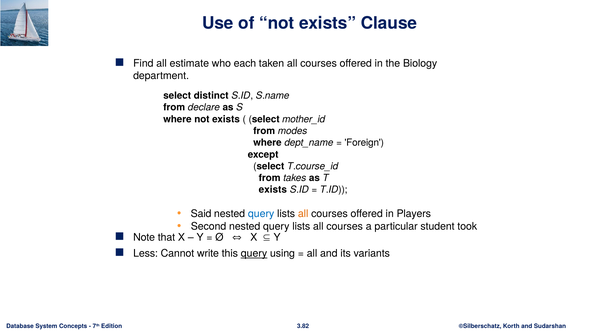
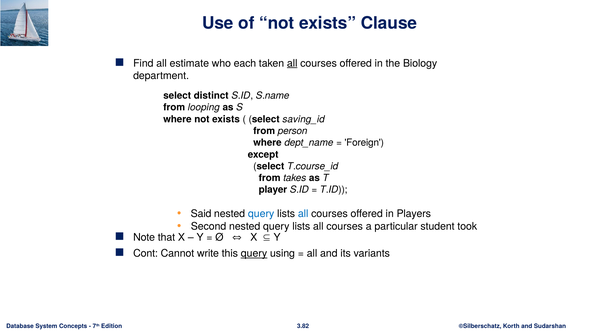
all underline: none -> present (292, 63)
declare: declare -> looping (204, 107)
mother_id: mother_id -> saving_id (304, 119)
modes: modes -> person (293, 131)
exists: exists -> player (273, 190)
all colour: orange -> blue (303, 214)
Less: Less -> Cont (146, 254)
